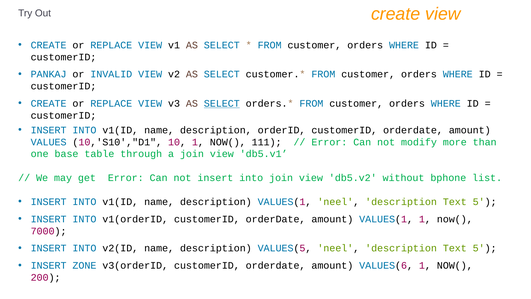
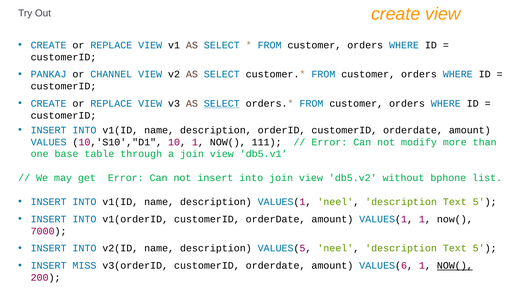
INVALID: INVALID -> CHANNEL (111, 74)
ZONE: ZONE -> MISS (84, 265)
NOW( underline: none -> present (455, 265)
